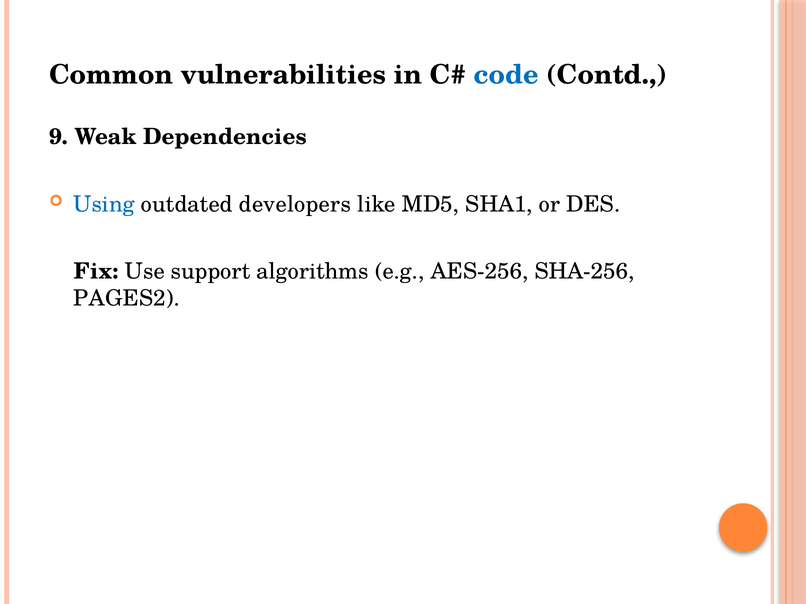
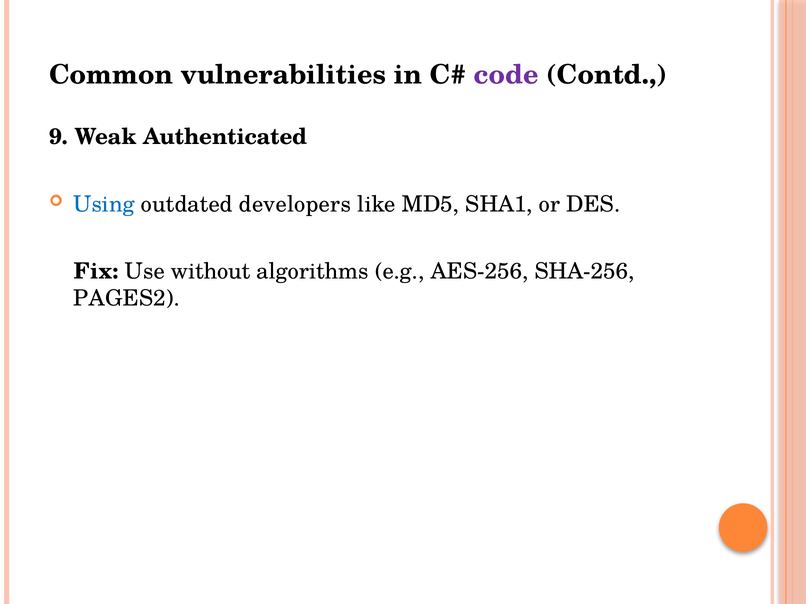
code colour: blue -> purple (506, 75)
Dependencies: Dependencies -> Authenticated (225, 137)
support: support -> without (211, 272)
